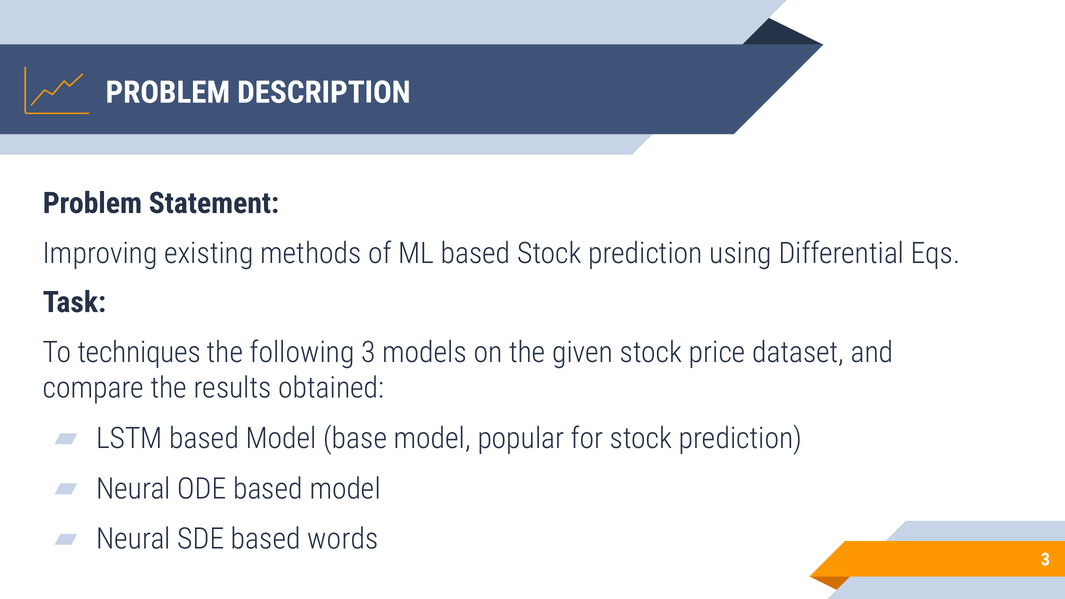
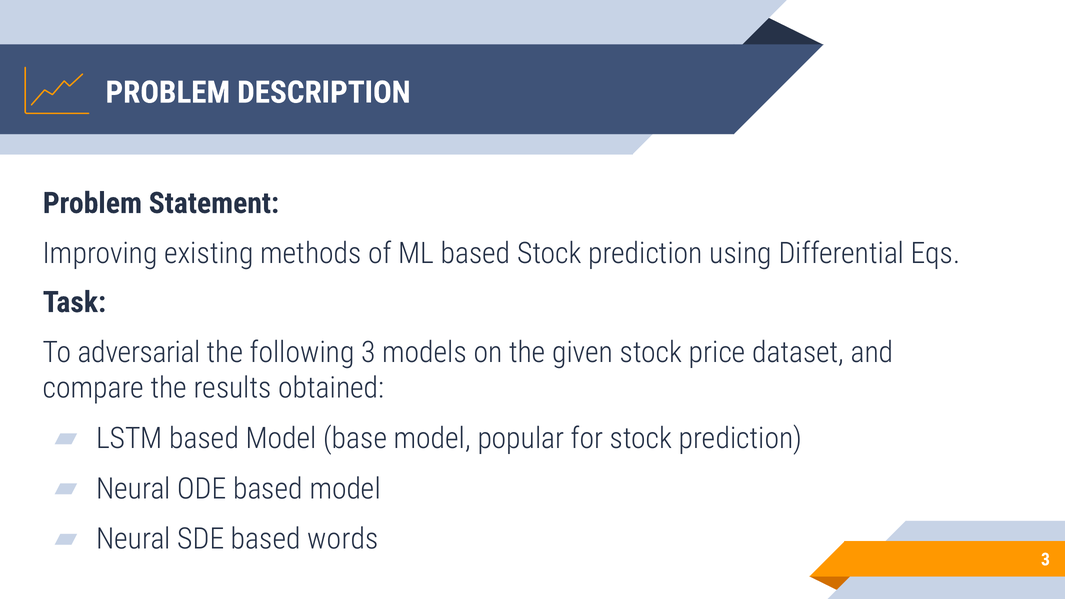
techniques: techniques -> adversarial (139, 353)
